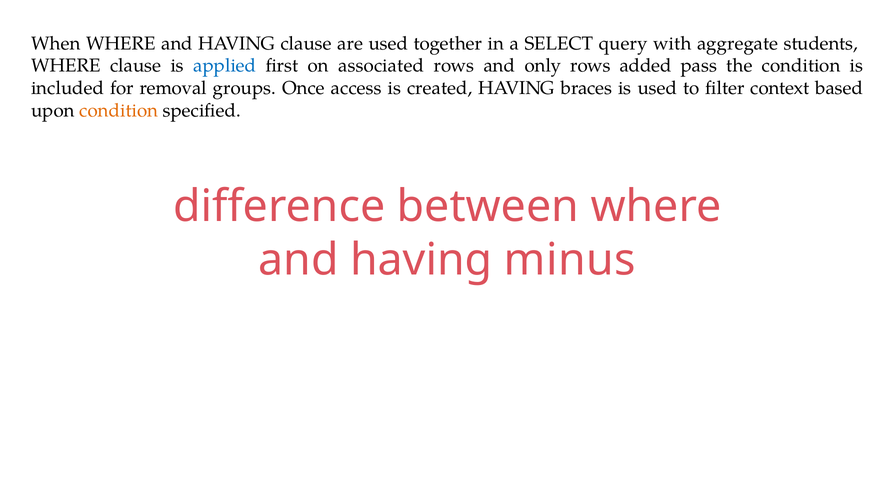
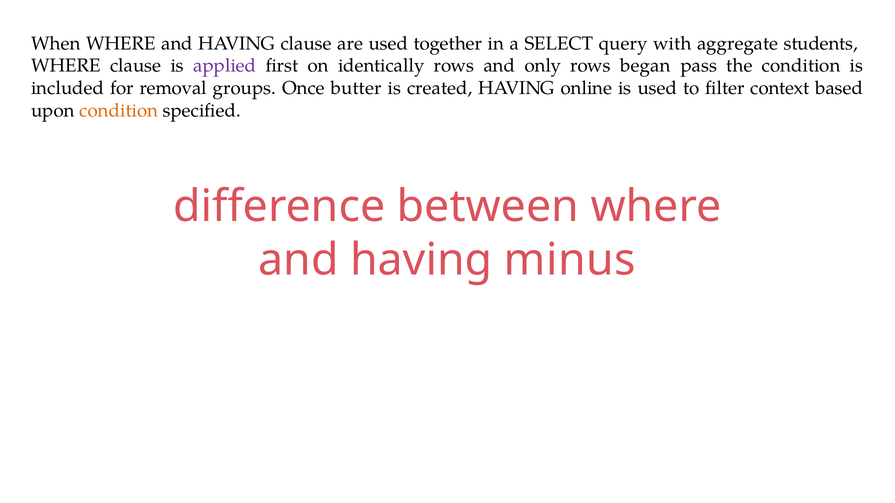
applied colour: blue -> purple (225, 66)
associated: associated -> identically (381, 66)
added: added -> began (645, 66)
access: access -> butter (356, 88)
braces: braces -> online (586, 88)
